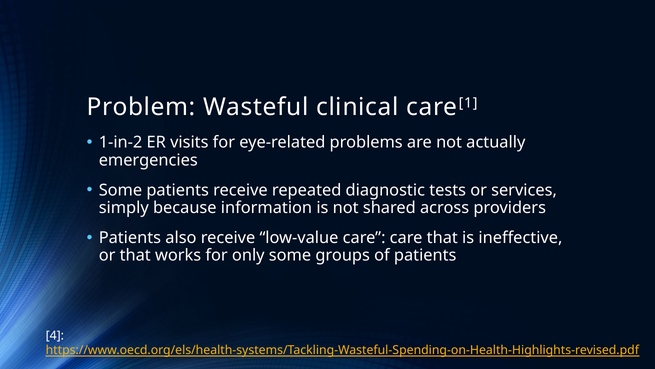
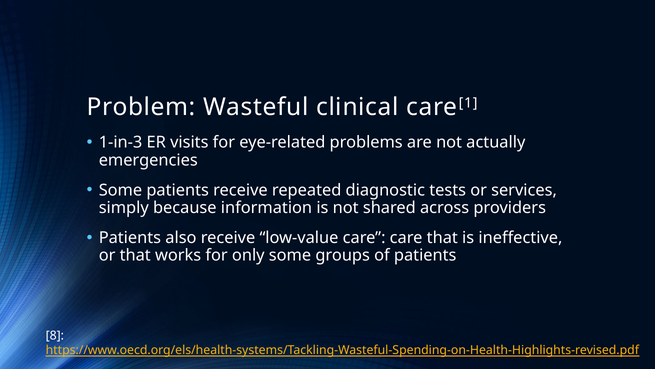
1-in-2: 1-in-2 -> 1-in-3 (121, 142)
4: 4 -> 8 (55, 335)
